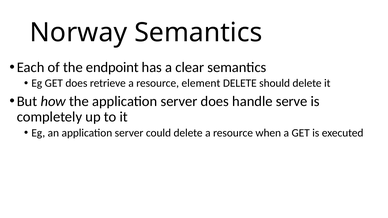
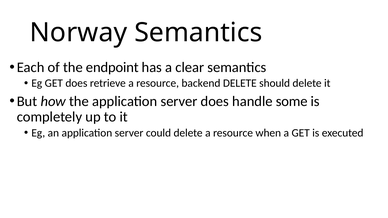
element: element -> backend (201, 83)
serve: serve -> some (292, 101)
